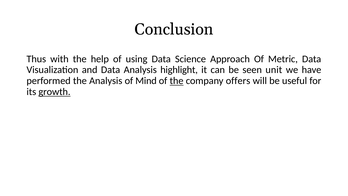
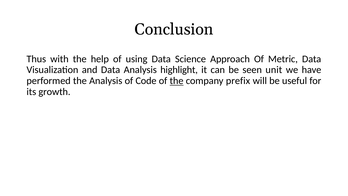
Mind: Mind -> Code (146, 81)
offers: offers -> prefix (238, 81)
growth underline: present -> none (54, 92)
